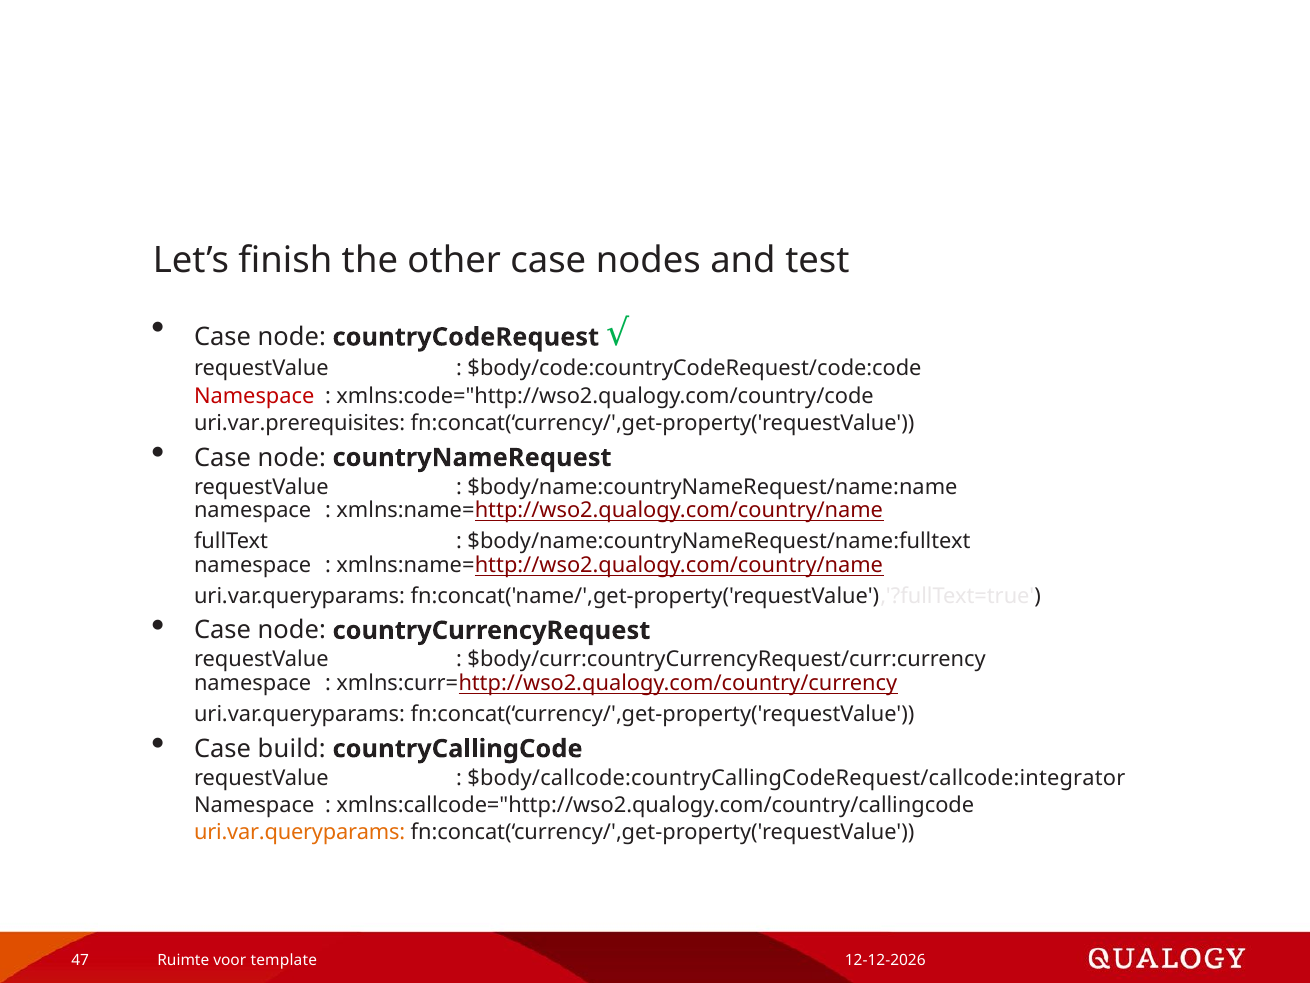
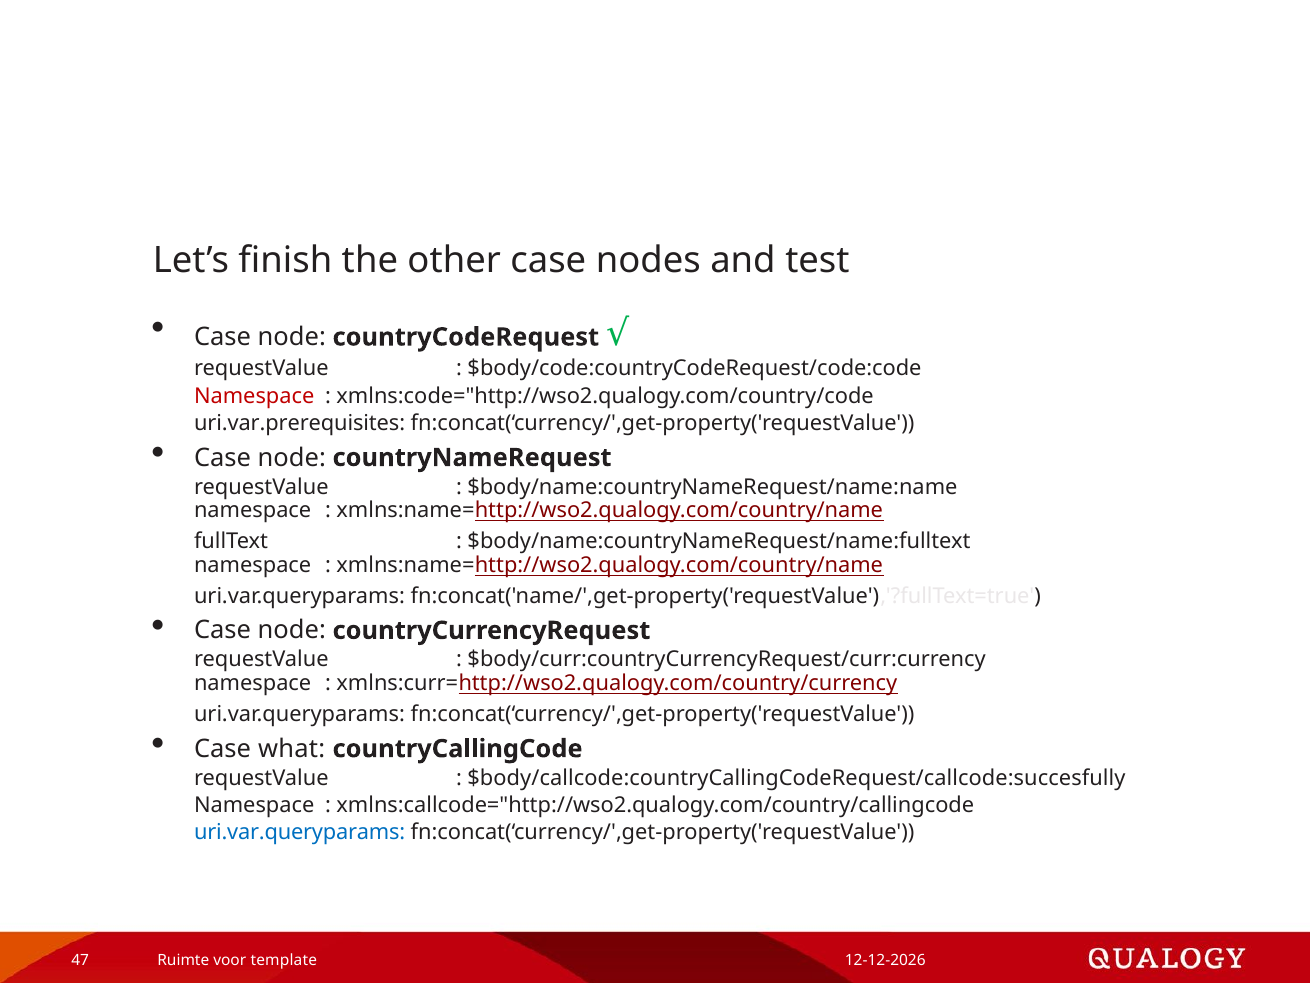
build: build -> what (292, 748)
$body/callcode:countryCallingCodeRequest/callcode:integrator: $body/callcode:countryCallingCodeRequest/callcode:integrator -> $body/callcode:countryCallingCodeRequest/callcode:succesfully (796, 778)
uri.var.queryparams colour: orange -> blue (300, 832)
